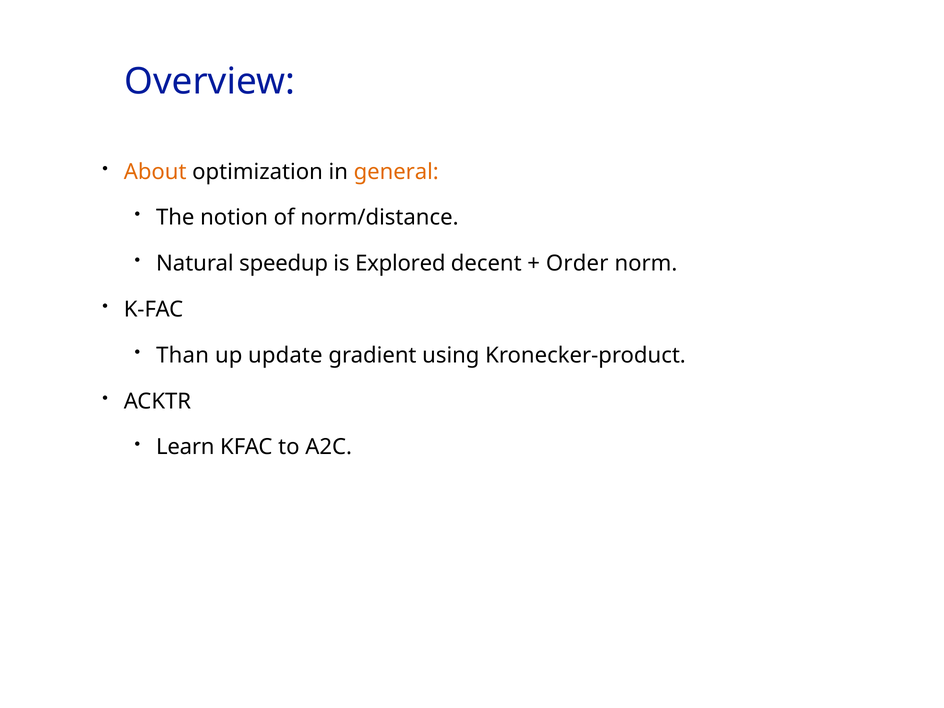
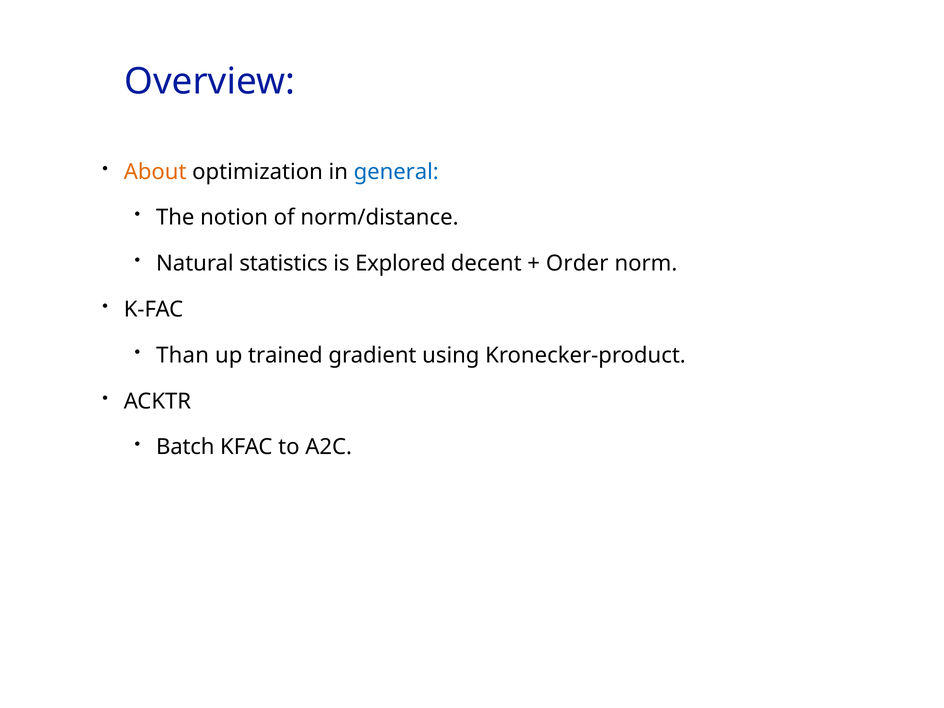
general colour: orange -> blue (396, 172)
speedup: speedup -> statistics (284, 264)
update: update -> trained (285, 355)
Learn: Learn -> Batch (185, 447)
